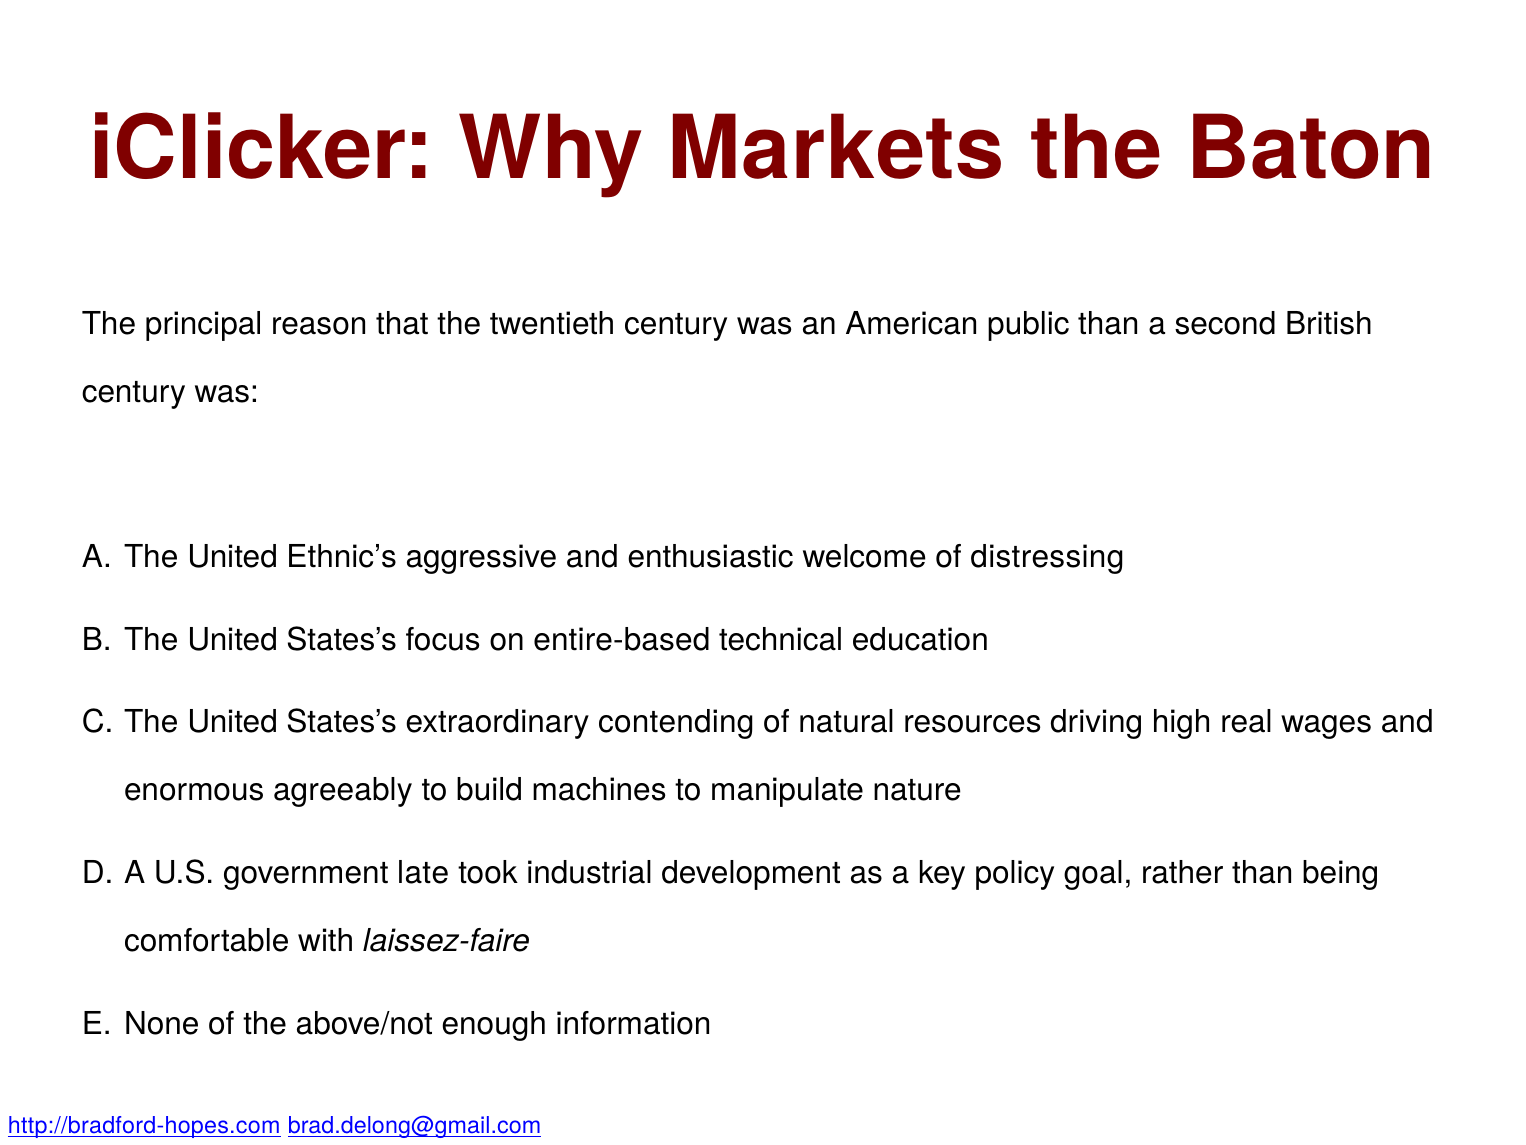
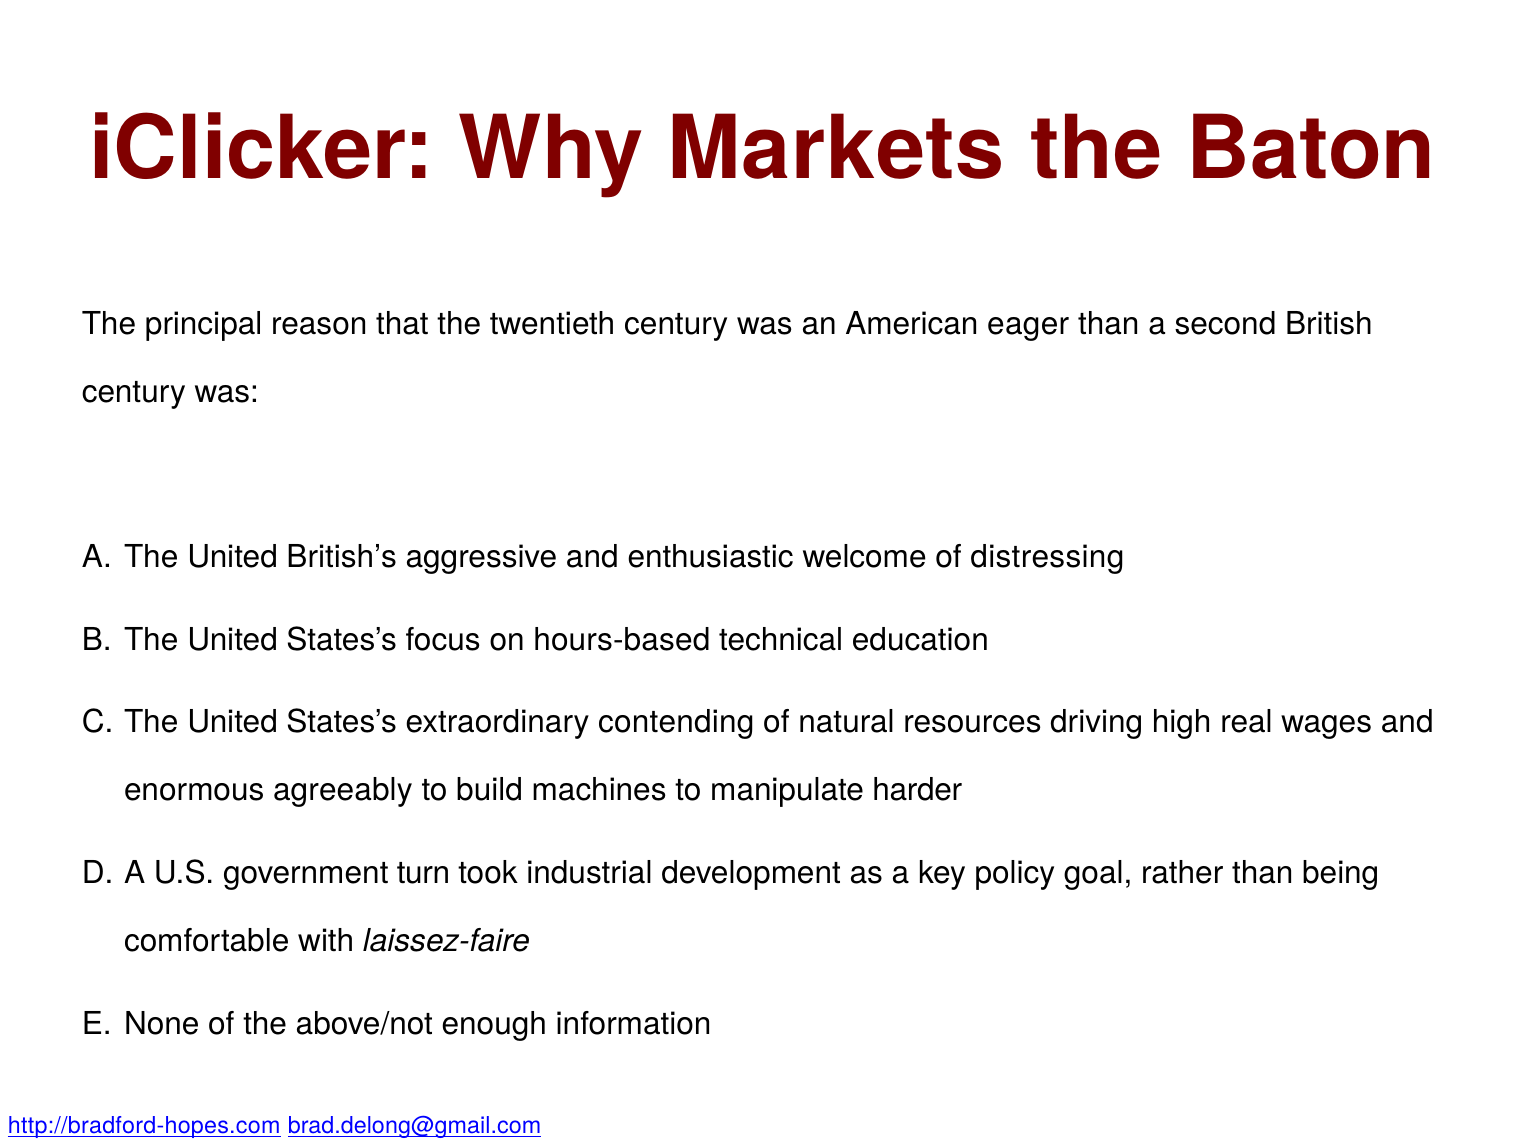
public: public -> eager (1028, 324)
Ethnic’s: Ethnic’s -> British’s (342, 557)
entire-based: entire-based -> hours-based (622, 640)
nature: nature -> harder (917, 790)
late: late -> turn (424, 873)
